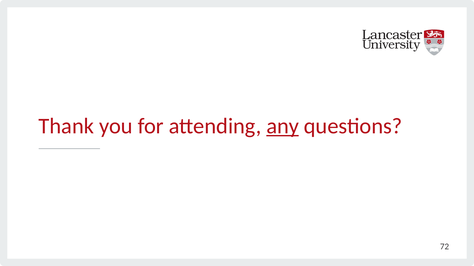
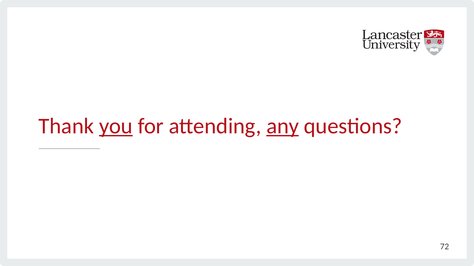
you underline: none -> present (116, 126)
